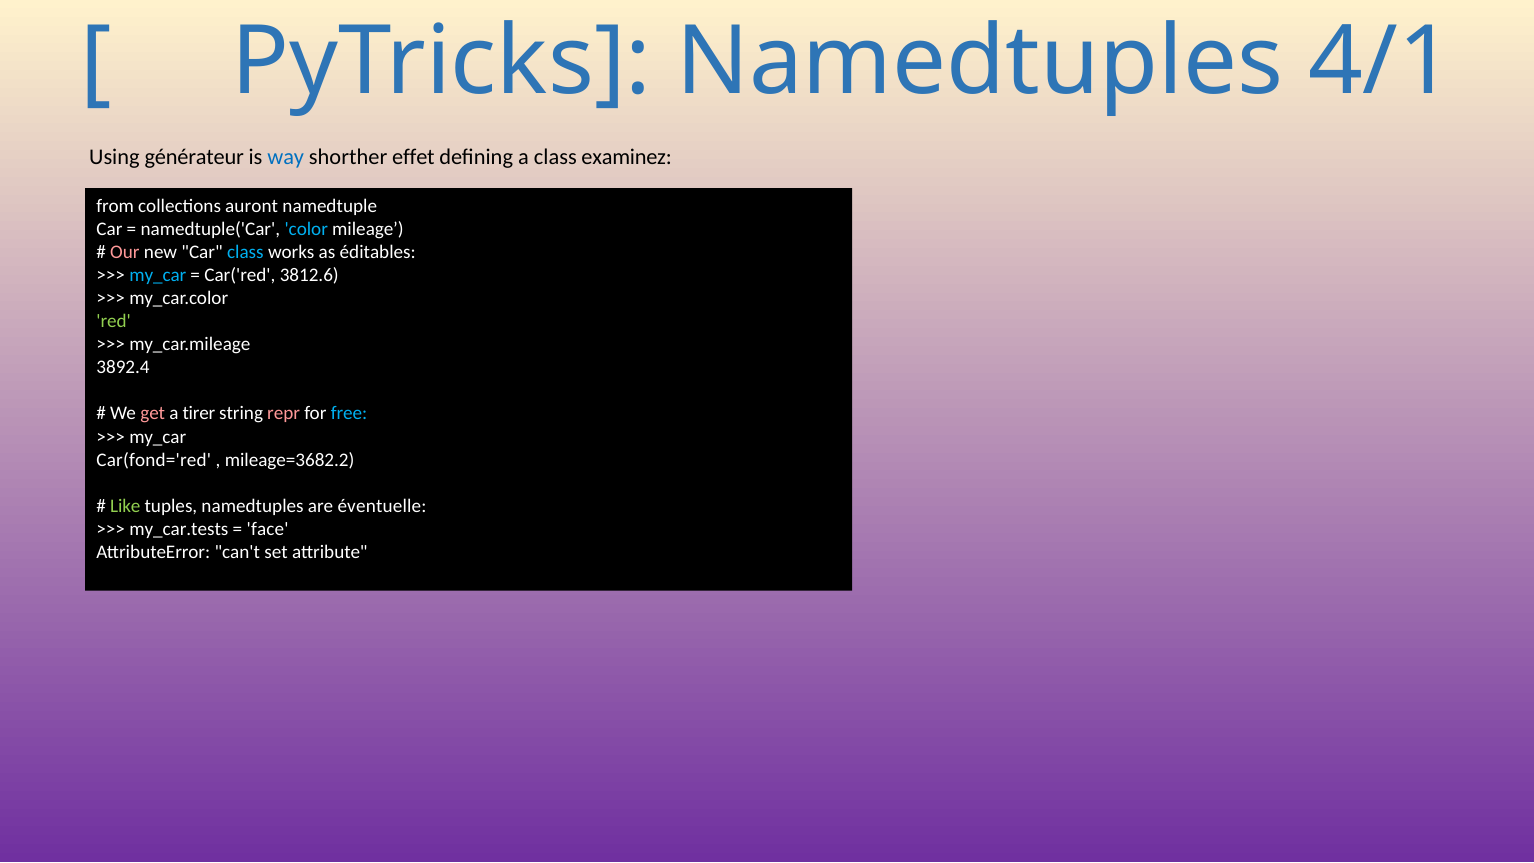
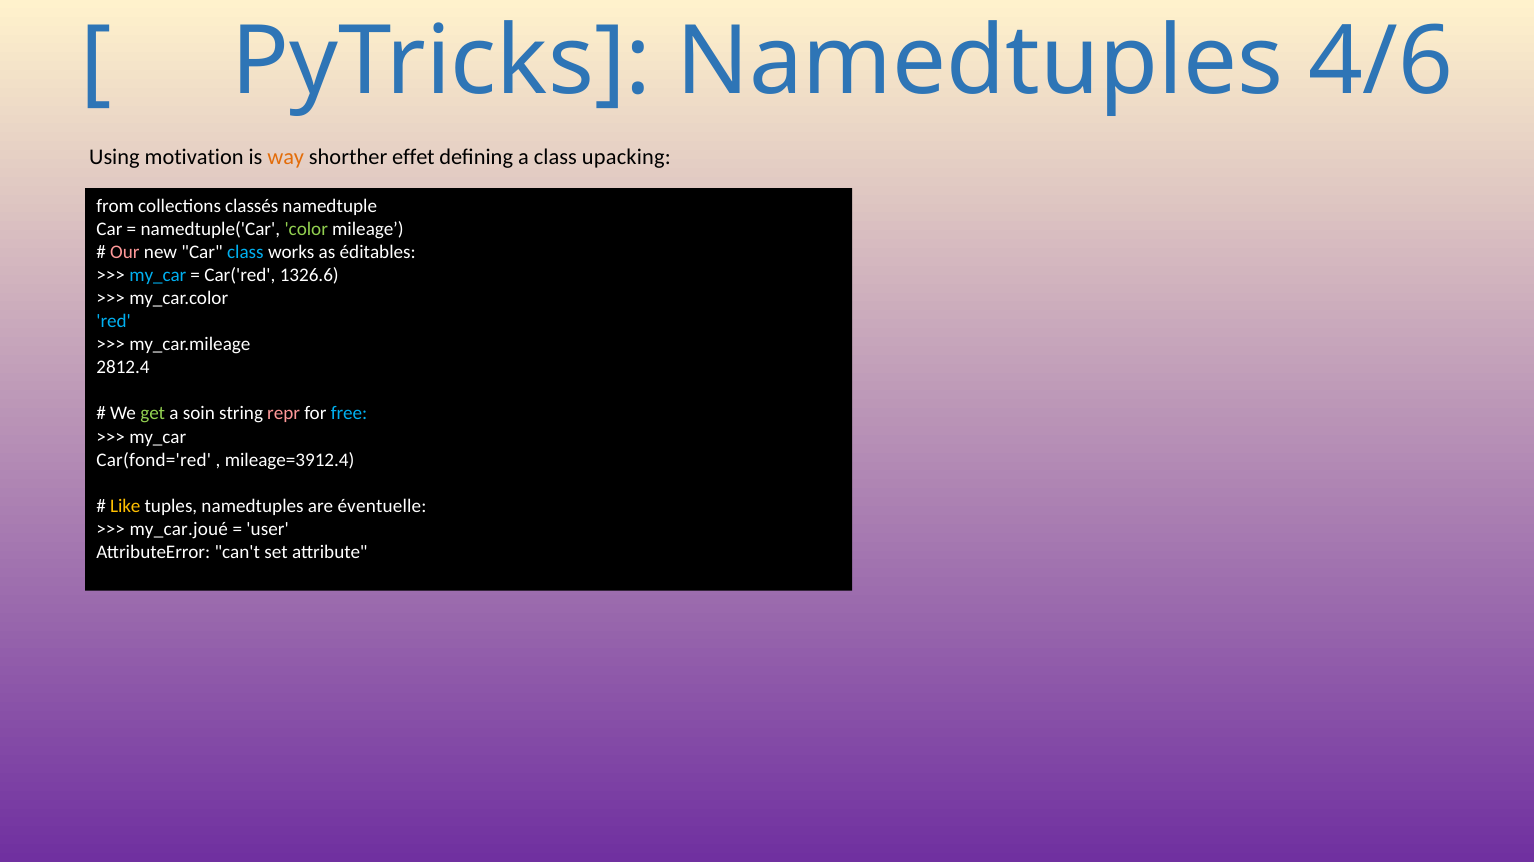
4/1: 4/1 -> 4/6 (1381, 62)
générateur: générateur -> motivation (194, 157)
way colour: blue -> orange (286, 157)
examinez: examinez -> upacking (626, 157)
auront: auront -> classés (252, 207)
color colour: light blue -> light green (306, 230)
3812.6: 3812.6 -> 1326.6 (309, 276)
red colour: light green -> light blue (114, 322)
3892.4: 3892.4 -> 2812.4 (123, 368)
get colour: pink -> light green (153, 414)
tirer: tirer -> soin (199, 414)
mileage=3682.2: mileage=3682.2 -> mileage=3912.4 (290, 460)
Like colour: light green -> yellow (125, 506)
my_car.tests: my_car.tests -> my_car.joué (179, 529)
face: face -> user (268, 529)
